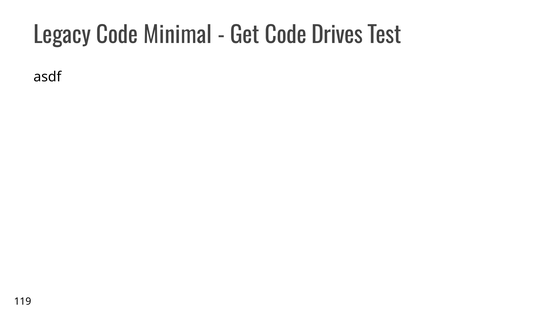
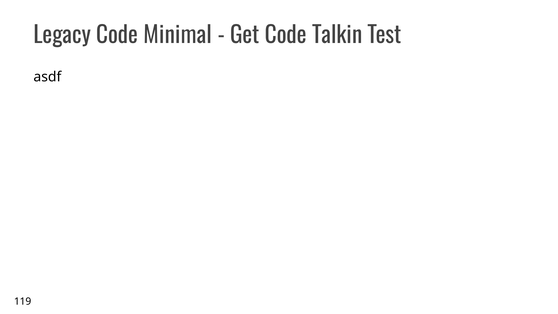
Drives: Drives -> Talkin (337, 35)
